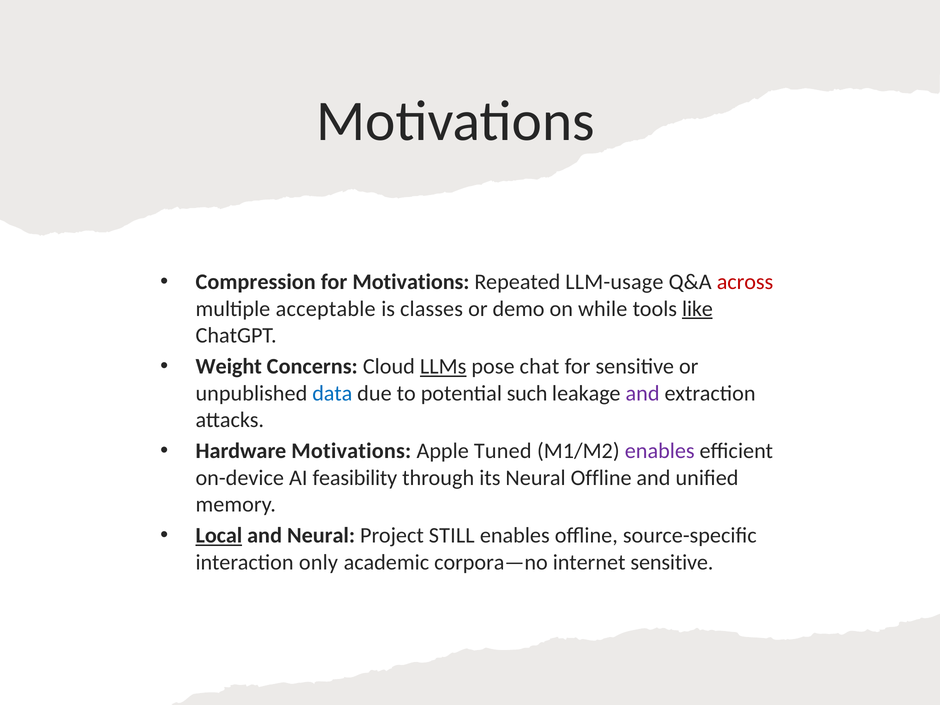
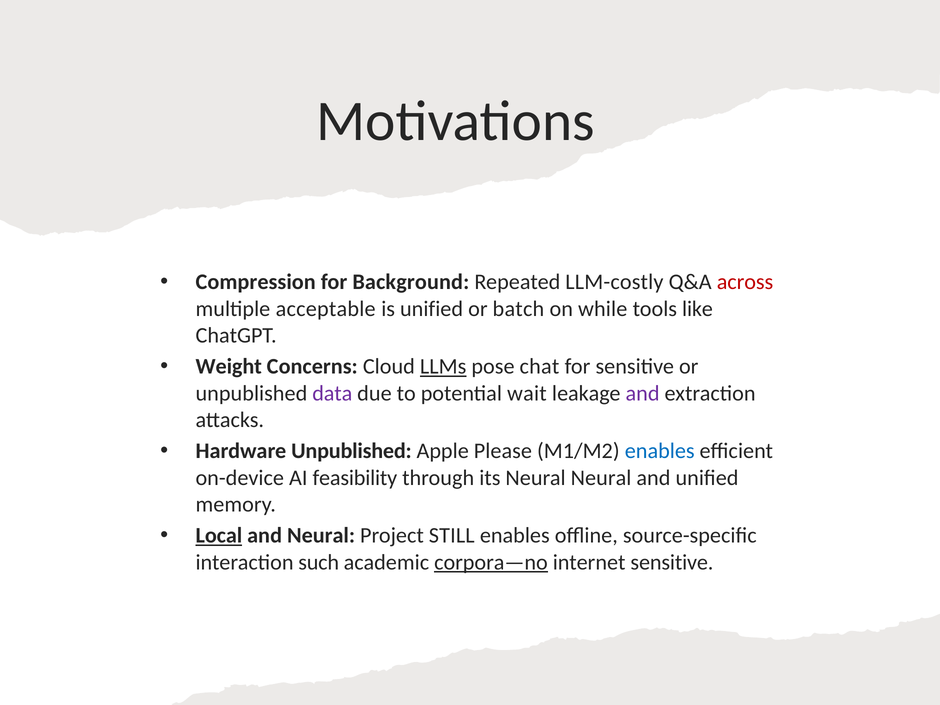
for Motivations: Motivations -> Background (411, 282)
LLM-usage: LLM-usage -> LLM-costly (614, 282)
is classes: classes -> unified (432, 309)
demo: demo -> batch (518, 309)
like underline: present -> none (697, 309)
data colour: blue -> purple (332, 393)
such: such -> wait (527, 393)
Hardware Motivations: Motivations -> Unpublished (351, 451)
Tuned: Tuned -> Please (503, 451)
enables colour: purple -> blue (660, 451)
Neural Offline: Offline -> Neural (601, 478)
only: only -> such (319, 562)
corpora—no underline: none -> present (491, 562)
